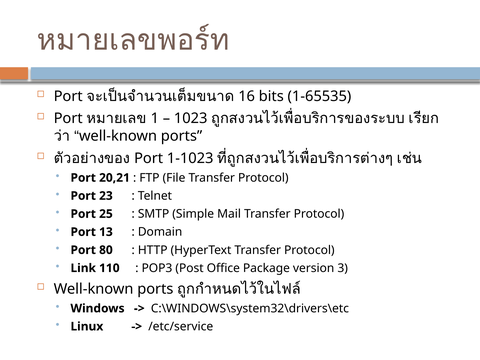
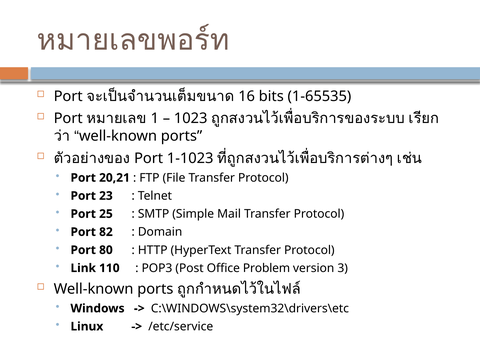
13: 13 -> 82 (106, 232)
Package: Package -> Problem (267, 268)
